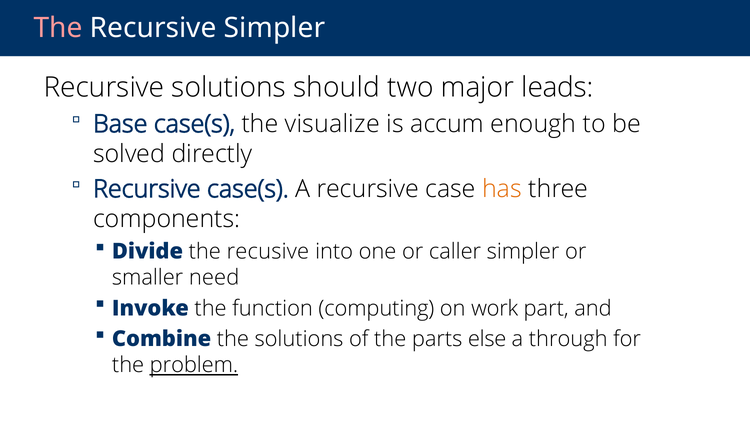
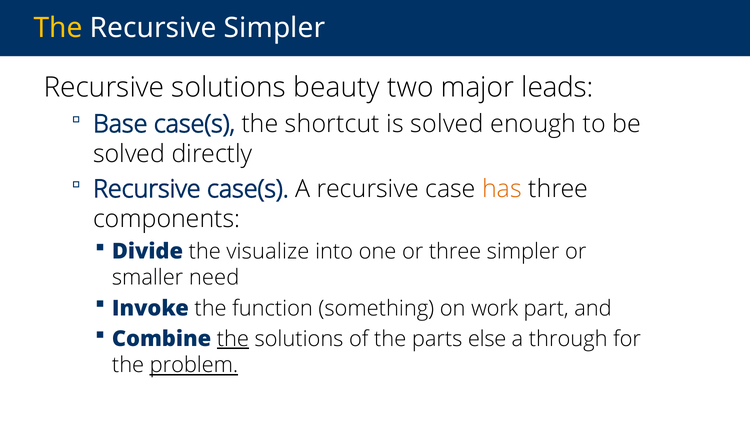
The colour: pink -> yellow (58, 28)
should: should -> beauty (336, 87)
visualize: visualize -> shortcut (332, 124)
is accum: accum -> solved (447, 124)
recusive: recusive -> visualize (268, 251)
or caller: caller -> three (455, 251)
computing: computing -> something (376, 308)
the underline: none -> present (233, 339)
